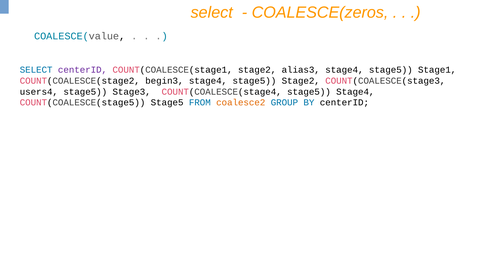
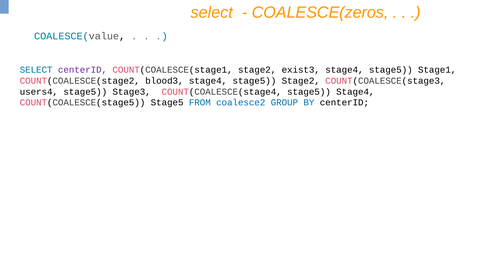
alias3: alias3 -> exist3 (301, 70)
begin3: begin3 -> blood3 (164, 81)
coalesce2 colour: orange -> blue (241, 103)
